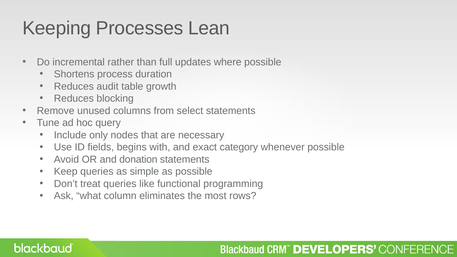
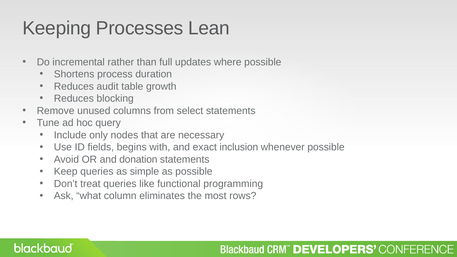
category: category -> inclusion (239, 147)
